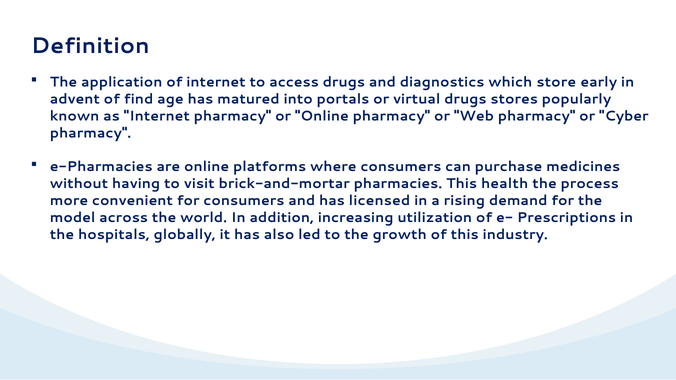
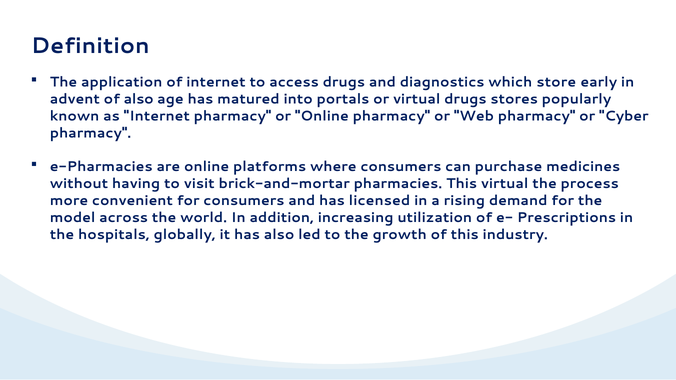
of find: find -> also (139, 99)
This health: health -> virtual (505, 184)
